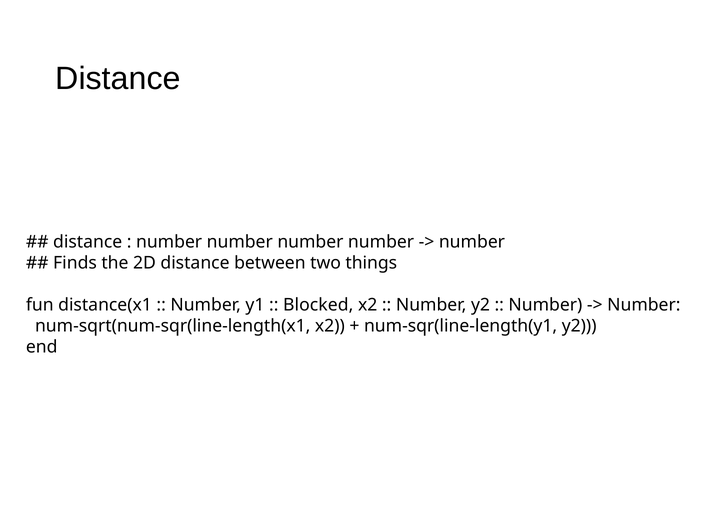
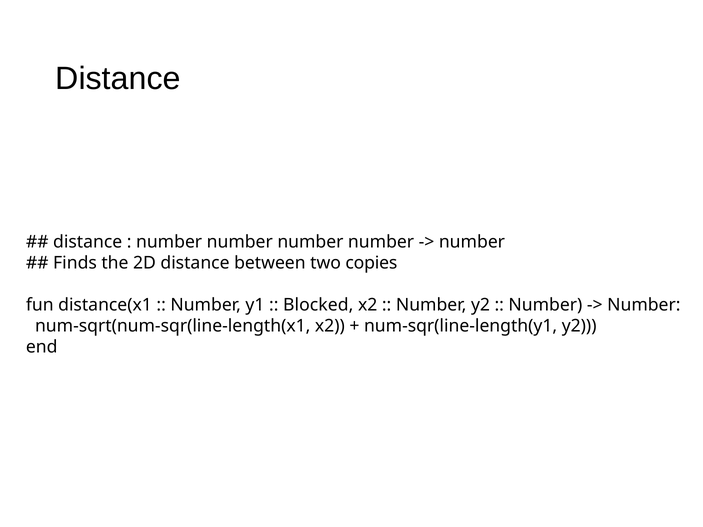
things: things -> copies (371, 263)
